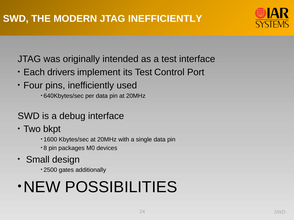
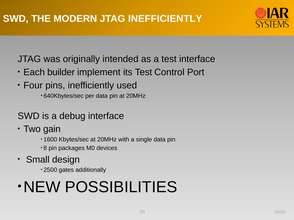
drivers: drivers -> builder (61, 72)
bkpt: bkpt -> gain (52, 129)
